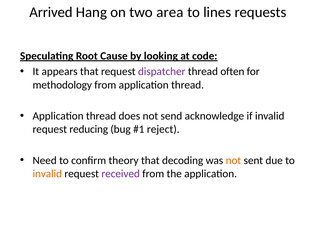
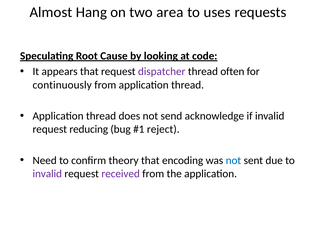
Arrived: Arrived -> Almost (51, 12)
lines: lines -> uses (217, 12)
methodology: methodology -> continuously (62, 85)
decoding: decoding -> encoding (183, 161)
not colour: orange -> blue (233, 161)
invalid colour: orange -> purple (47, 174)
